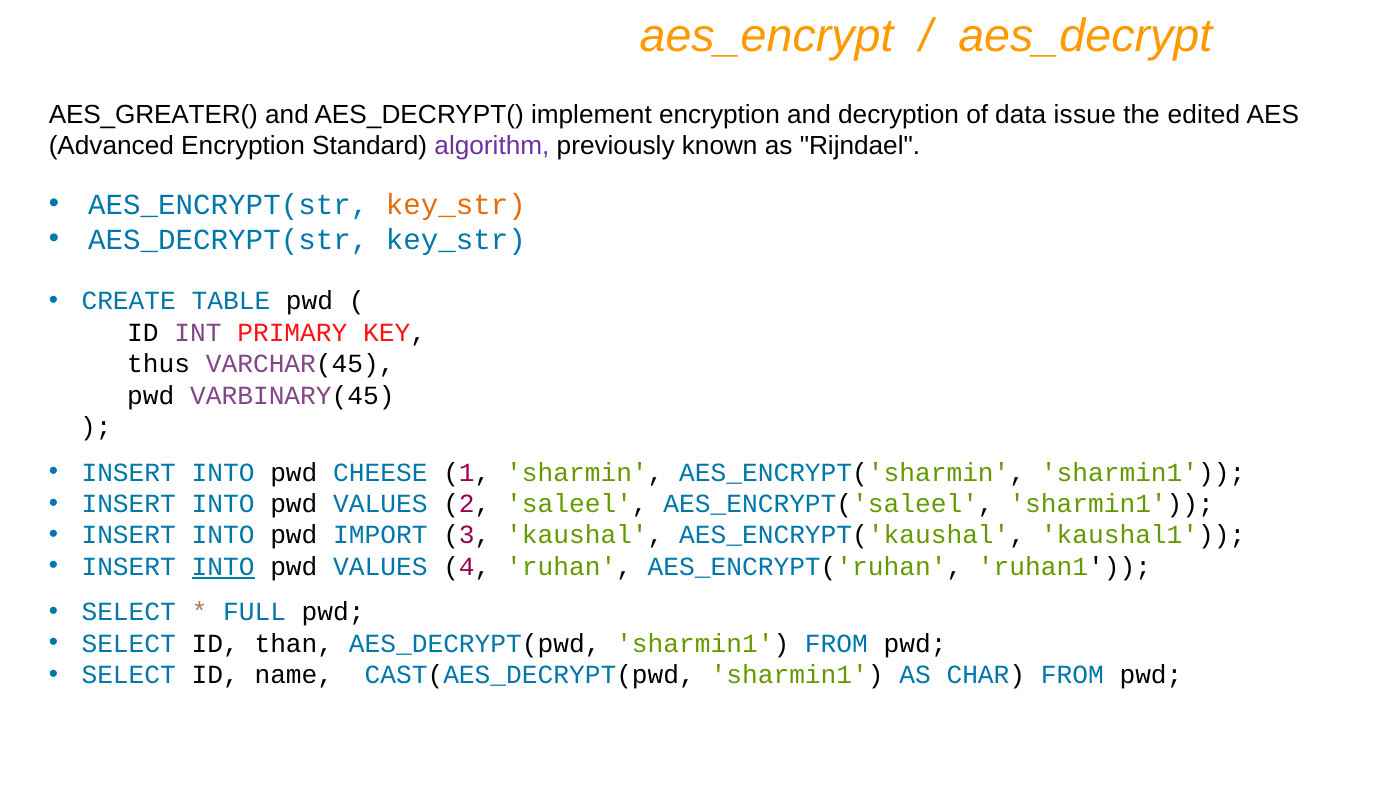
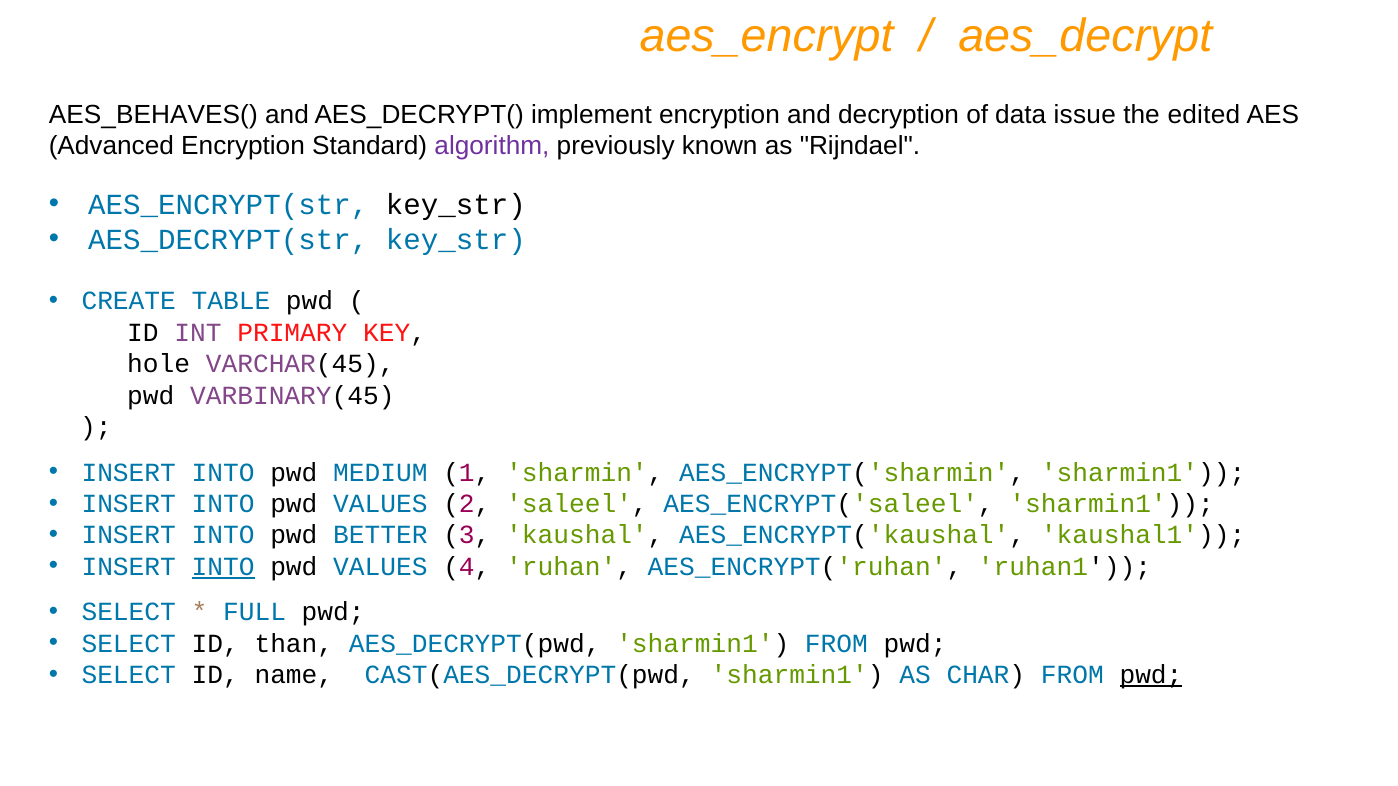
AES_GREATER(: AES_GREATER( -> AES_BEHAVES( (153, 115)
key_str colour: orange -> black (456, 205)
thus: thus -> hole (159, 364)
CHEESE: CHEESE -> MEDIUM (380, 473)
IMPORT: IMPORT -> BETTER (380, 536)
pwd underline: none -> present (1151, 675)
